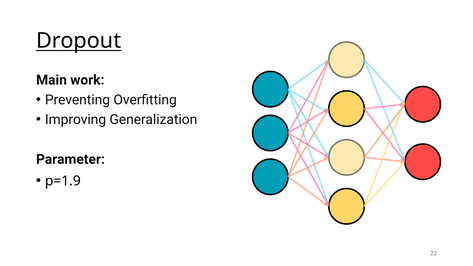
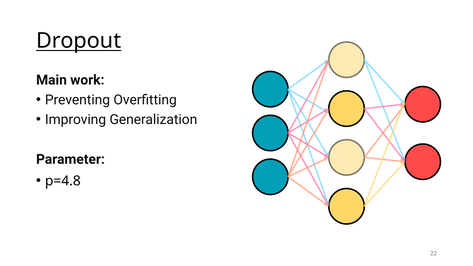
p=1.9: p=1.9 -> p=4.8 (63, 181)
